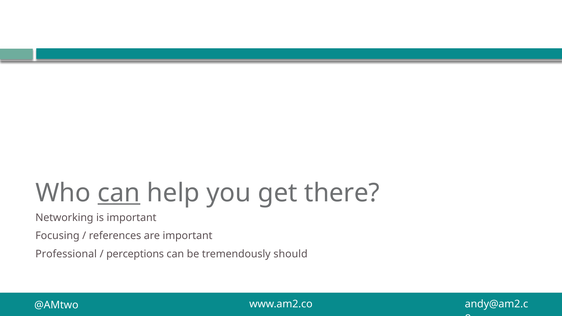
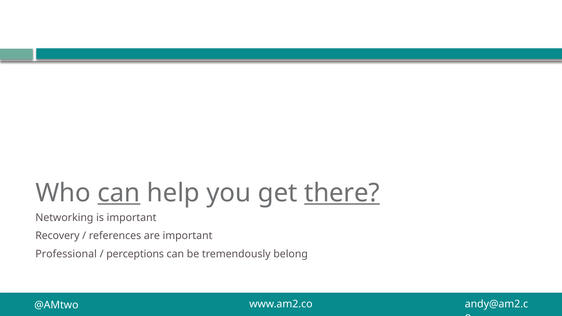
there underline: none -> present (342, 193)
Focusing: Focusing -> Recovery (57, 236)
should: should -> belong (291, 254)
